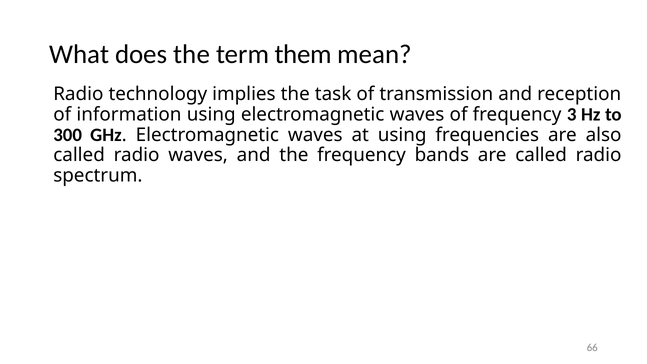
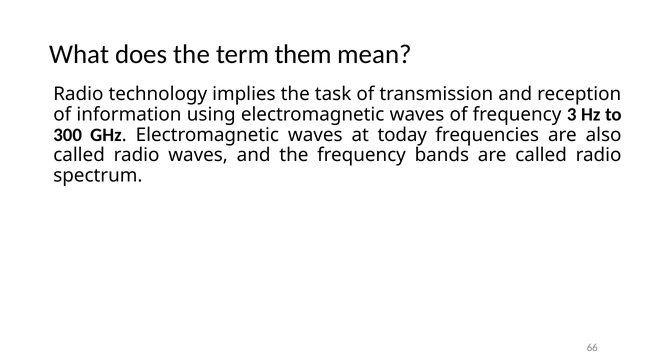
at using: using -> today (402, 135)
